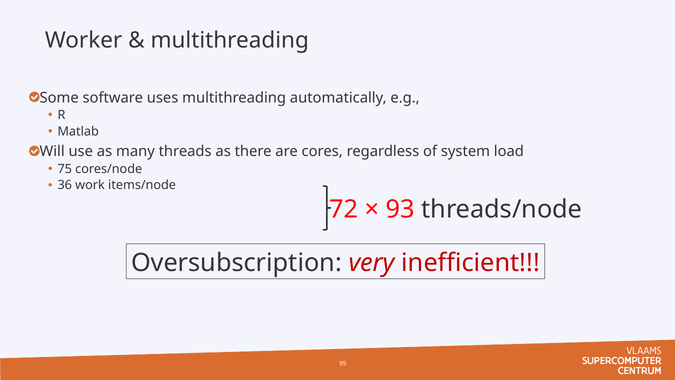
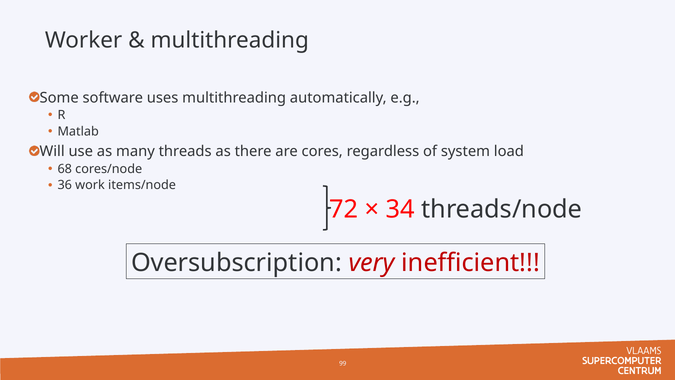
75: 75 -> 68 (65, 169)
93: 93 -> 34 (400, 209)
